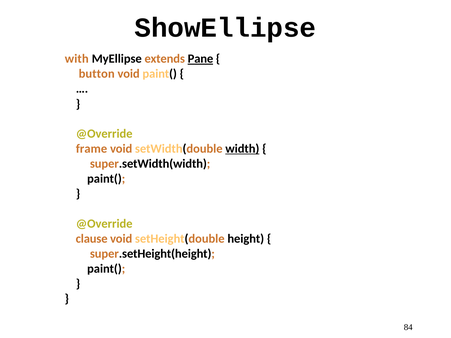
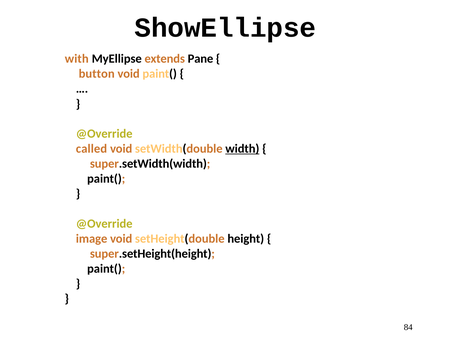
Pane underline: present -> none (200, 59)
frame: frame -> called (92, 149)
clause: clause -> image (92, 239)
